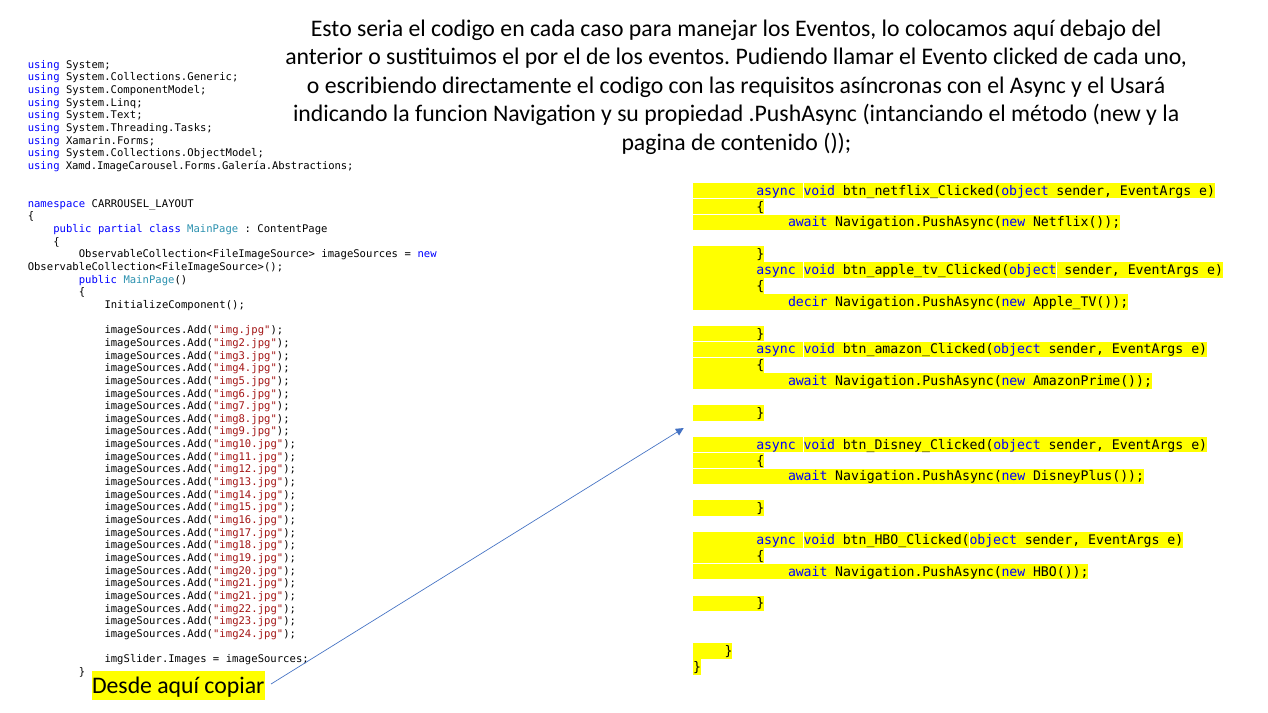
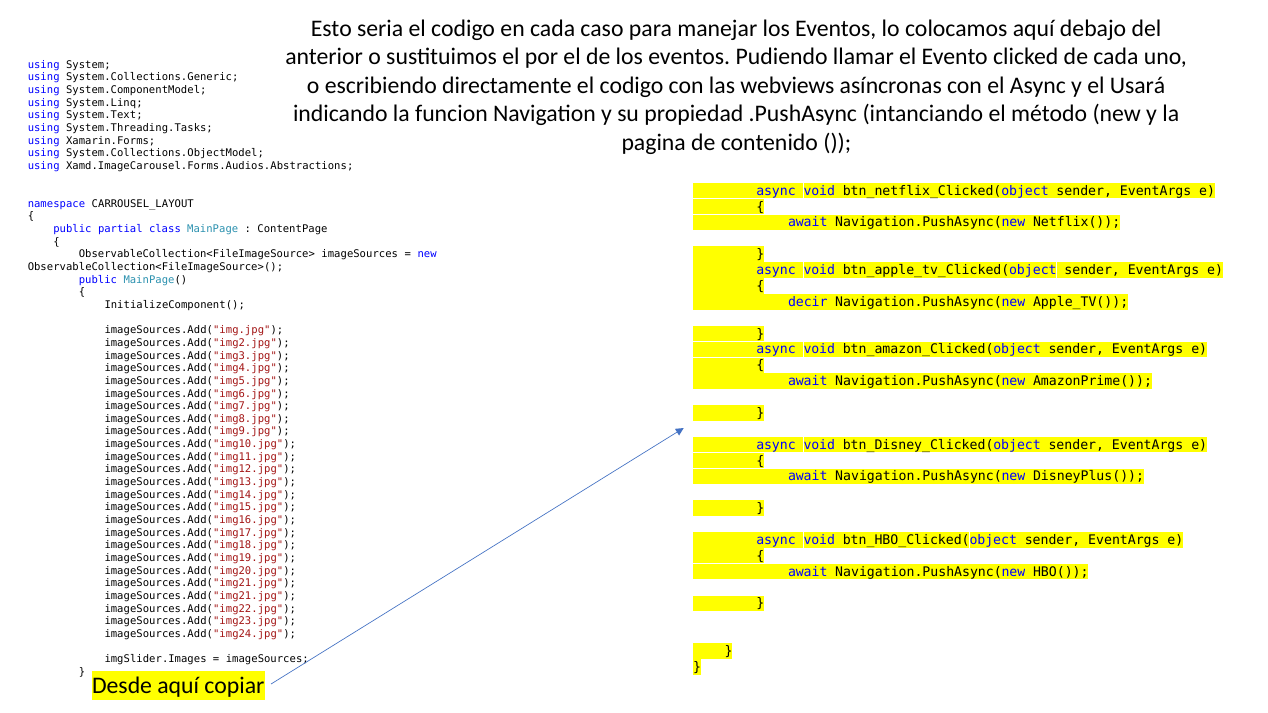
requisitos: requisitos -> webviews (787, 86)
Xamd.ImageCarousel.Forms.Galería.Abstractions: Xamd.ImageCarousel.Forms.Galería.Abstractions -> Xamd.ImageCarousel.Forms.Audios.Abstractions (210, 166)
